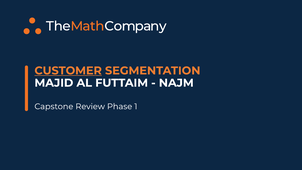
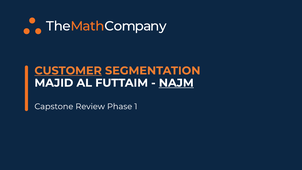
NAJM underline: none -> present (176, 83)
